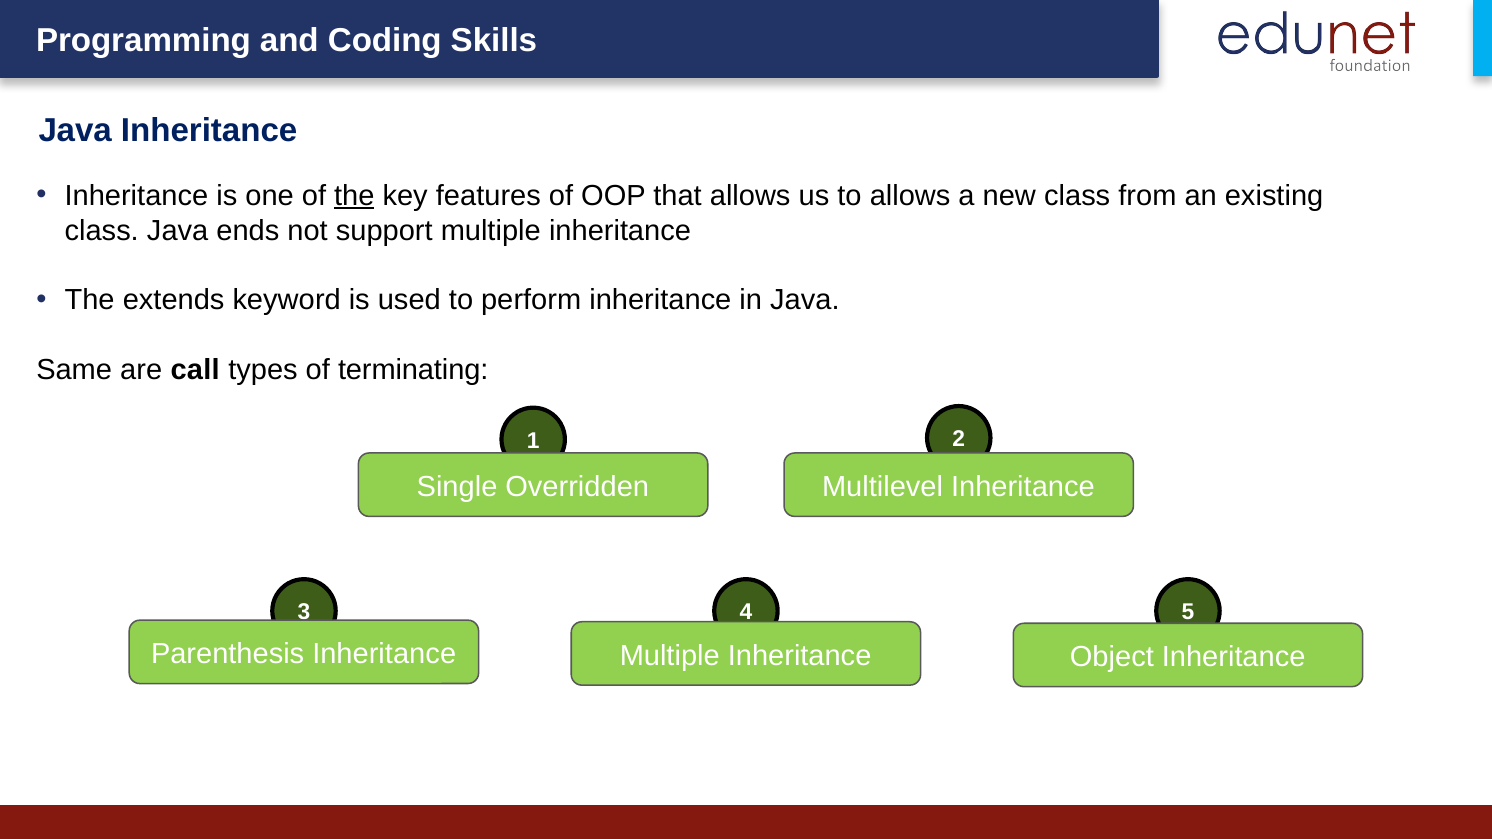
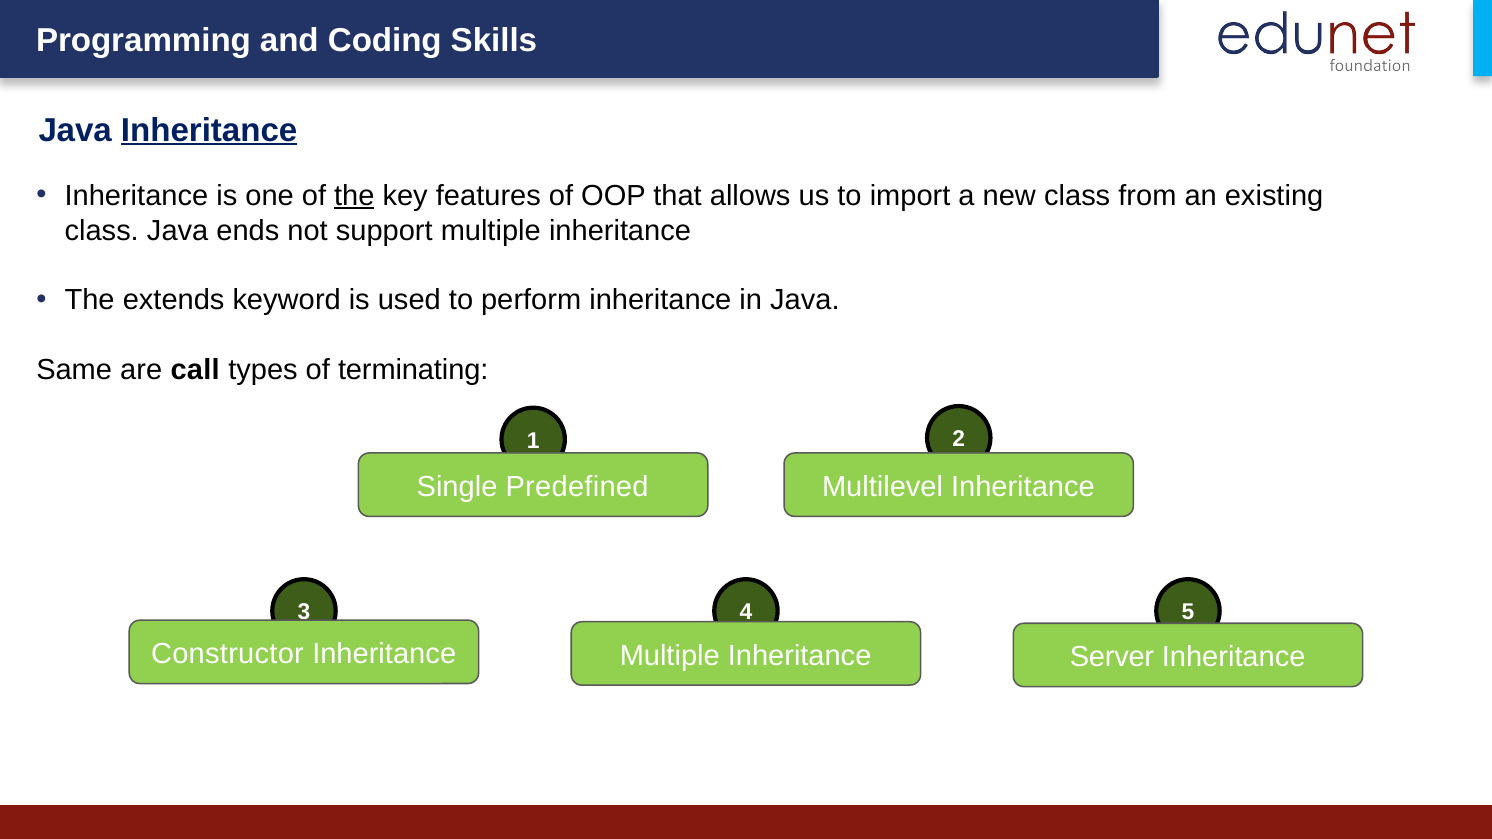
Inheritance underline: none -> present (209, 130)
to allows: allows -> import (910, 196)
Overridden: Overridden -> Predefined (577, 487)
Parenthesis: Parenthesis -> Constructor (227, 654)
Object: Object -> Server (1112, 657)
